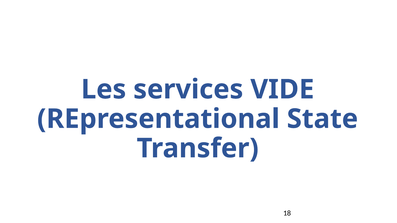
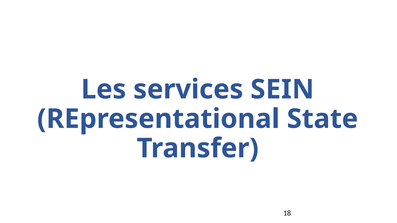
VIDE: VIDE -> SEIN (282, 90)
